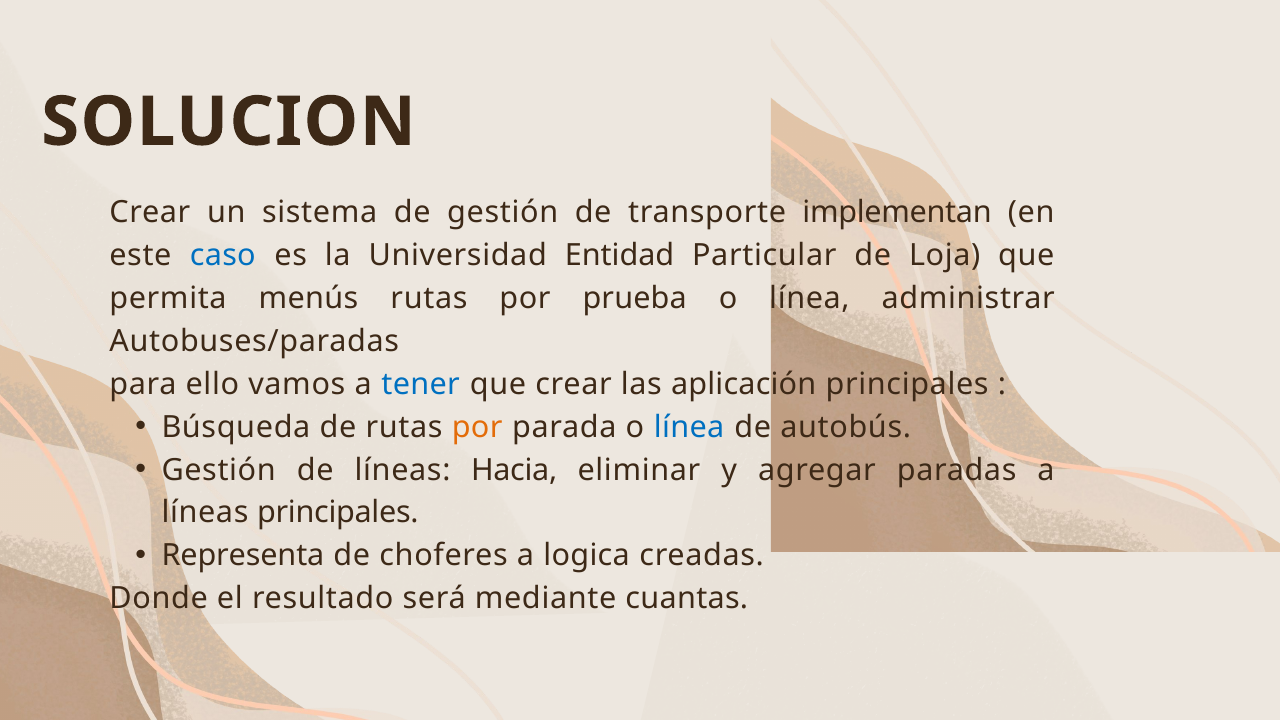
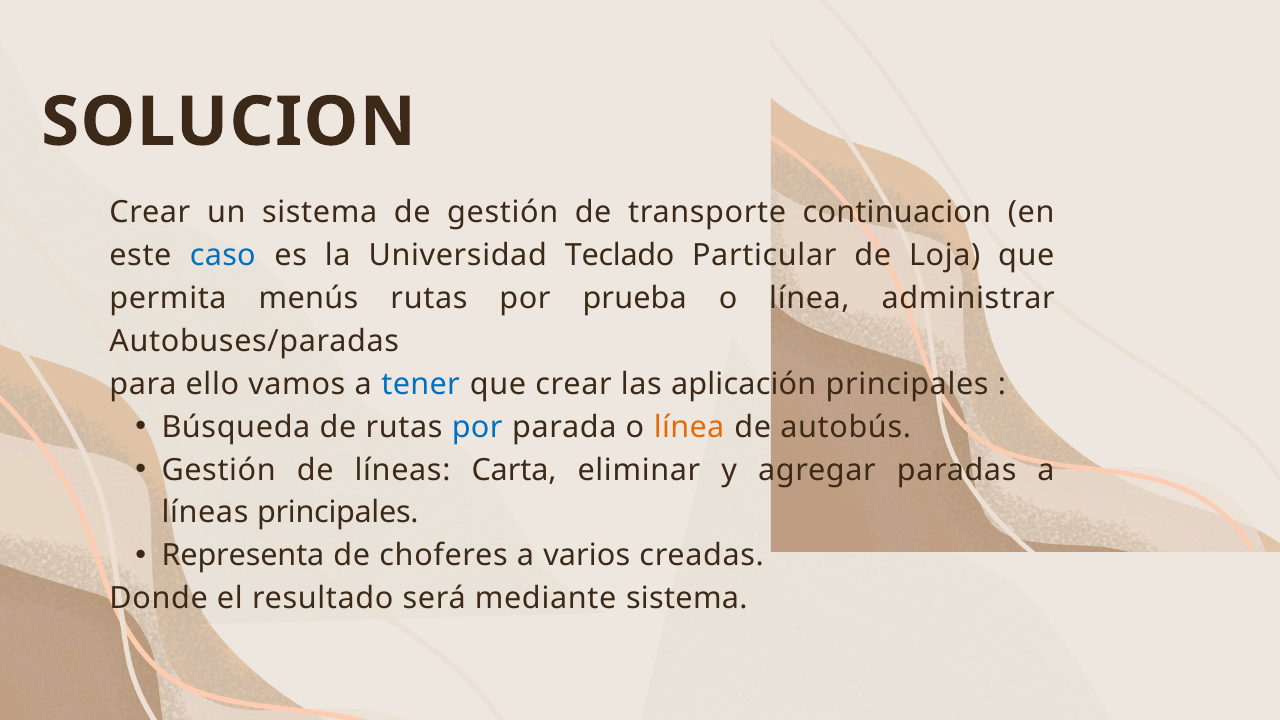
implementan: implementan -> continuacion (897, 212)
Entidad: Entidad -> Teclado (620, 255)
por colour: orange -> blue (477, 427)
línea colour: blue -> orange (689, 427)
Hacia: Hacia -> Carta (514, 470)
logica: logica -> varios (587, 556)
mediante cuantas: cuantas -> sistema (687, 599)
